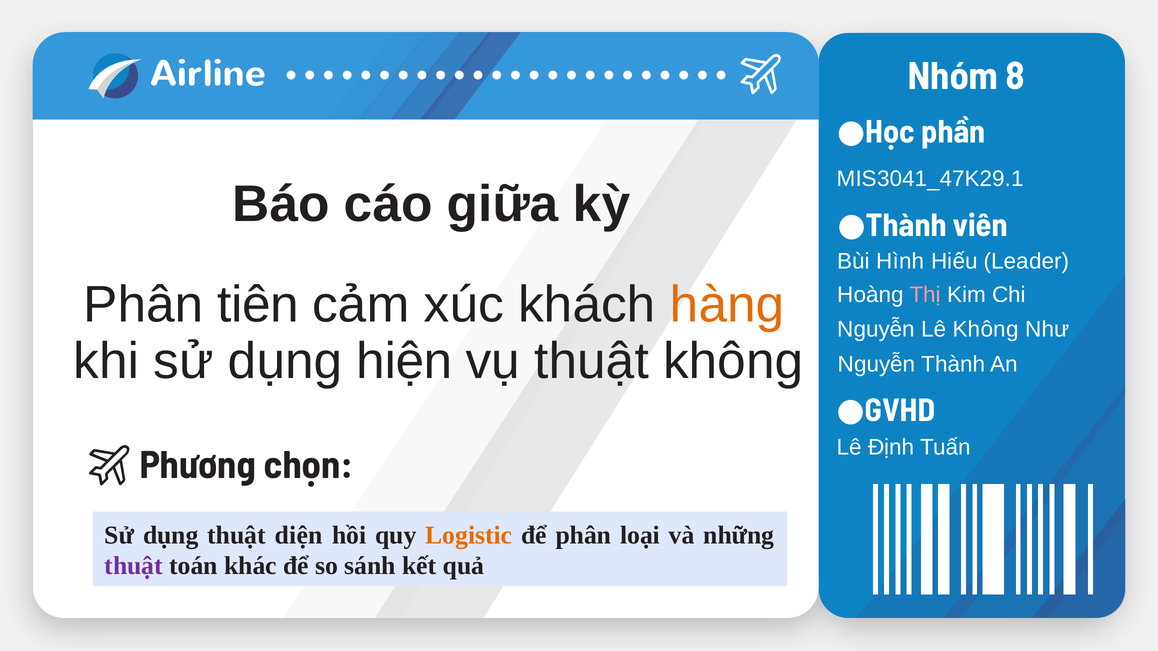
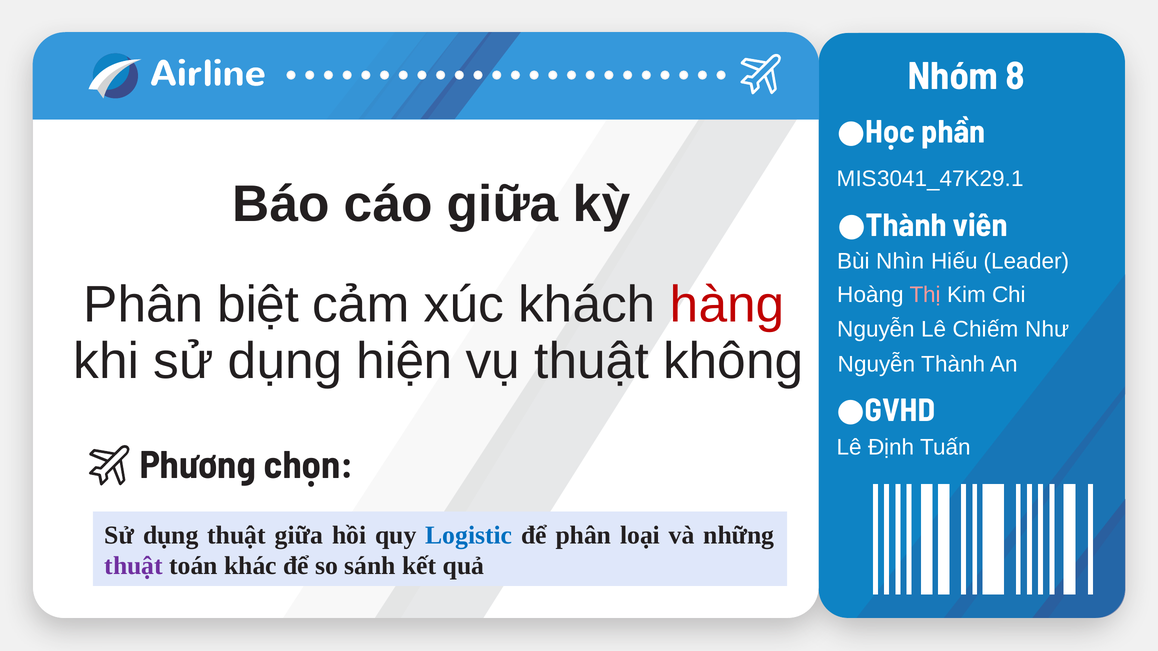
Hình: Hình -> Nhìn (900, 262)
tiên: tiên -> biệt (258, 305)
hàng colour: orange -> red (727, 305)
Lê Không: Không -> Chiếm (986, 330)
thuật diện: diện -> giữa (299, 535)
Logistic colour: orange -> blue (469, 535)
